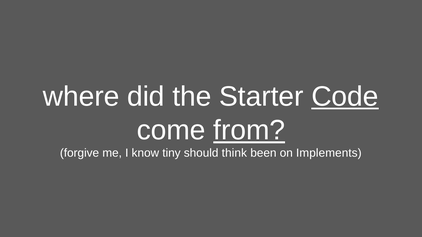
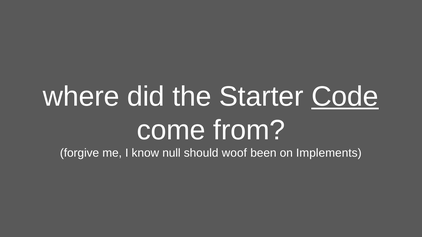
from underline: present -> none (249, 130)
tiny: tiny -> null (171, 153)
think: think -> woof (234, 153)
